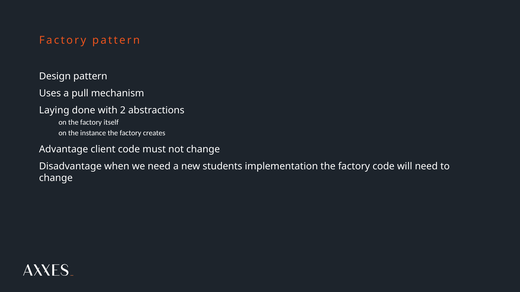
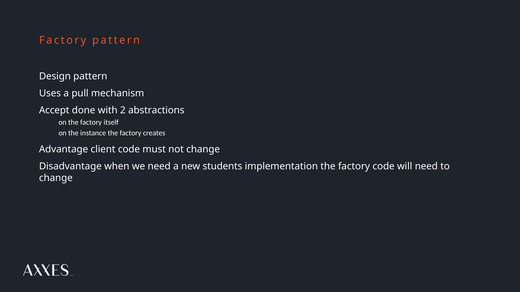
Laying: Laying -> Accept (54, 111)
